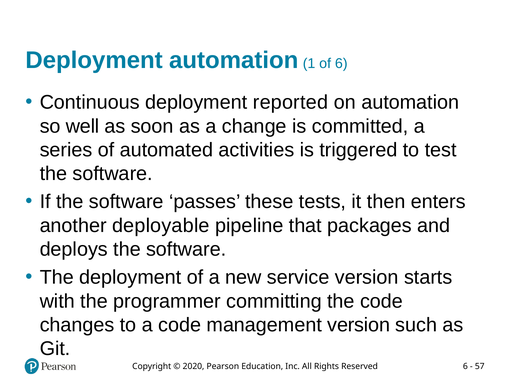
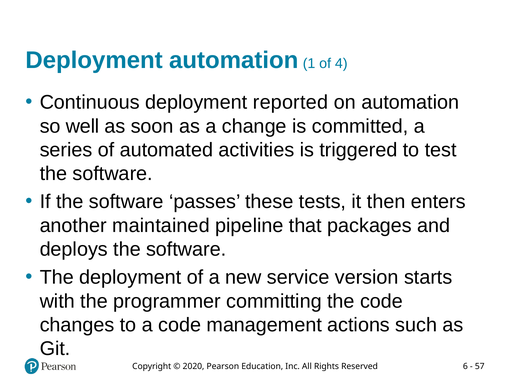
of 6: 6 -> 4 (341, 64)
deployable: deployable -> maintained (161, 225)
management version: version -> actions (359, 325)
